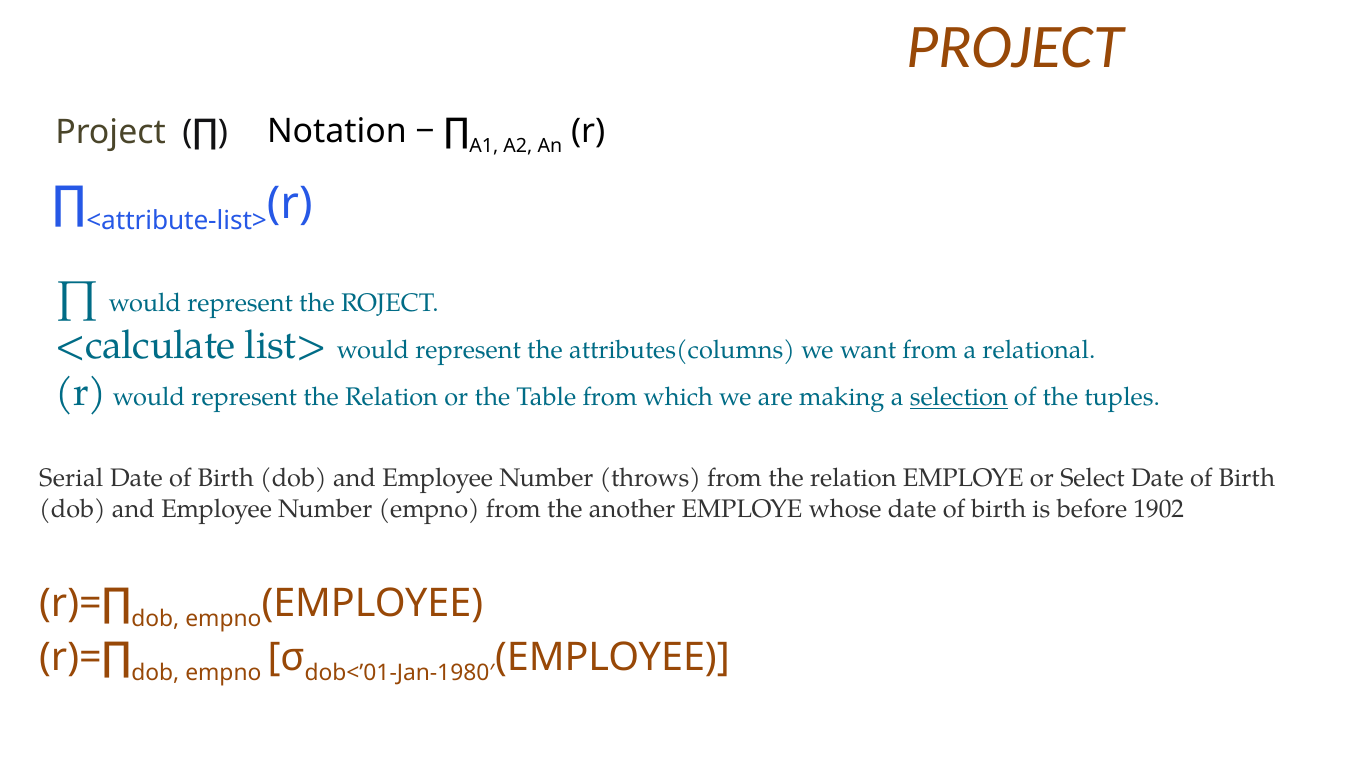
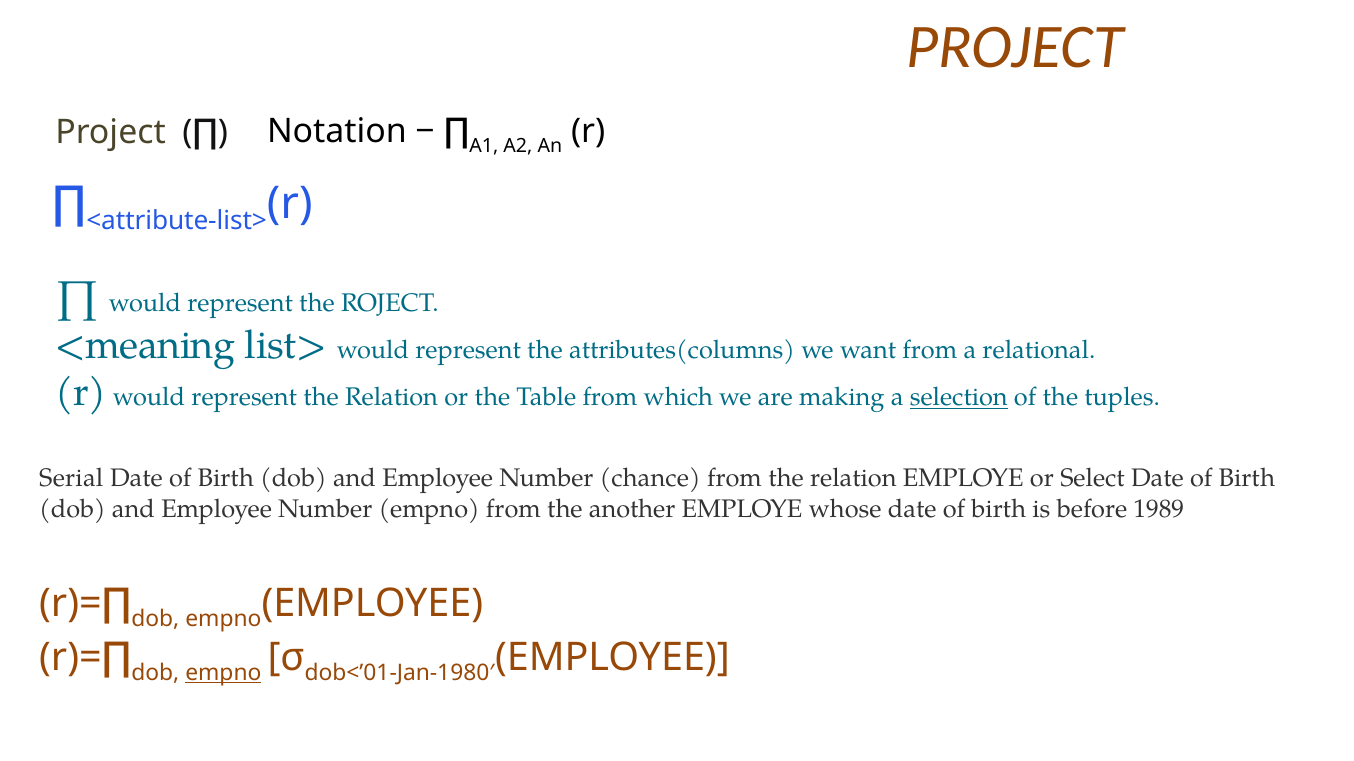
<calculate: <calculate -> <meaning (145, 346)
throws: throws -> chance (650, 479)
1902: 1902 -> 1989 (1159, 509)
empno underline: none -> present (223, 674)
